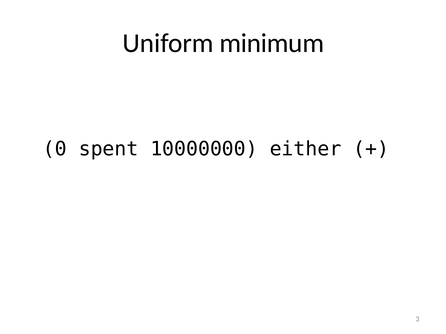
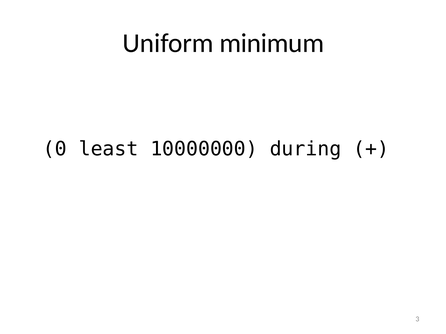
spent: spent -> least (109, 149)
either: either -> during (306, 149)
